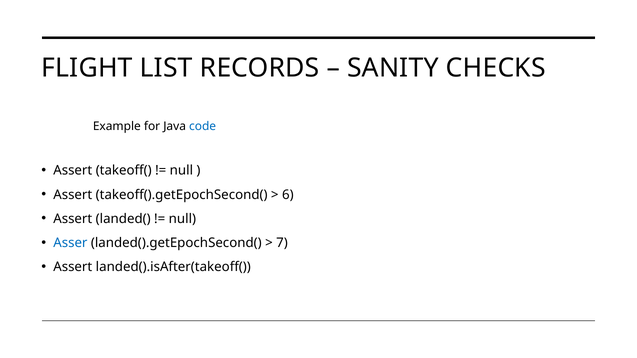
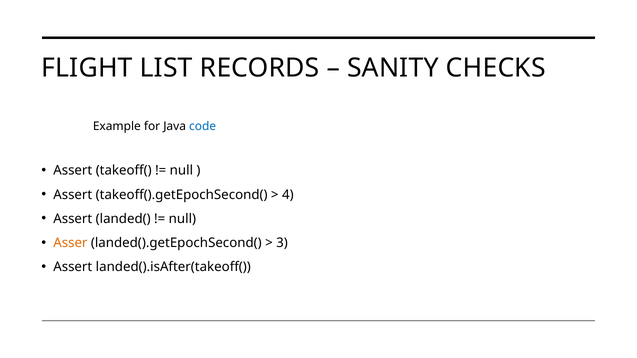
6: 6 -> 4 (288, 195)
Asser colour: blue -> orange (70, 243)
7: 7 -> 3 (282, 243)
